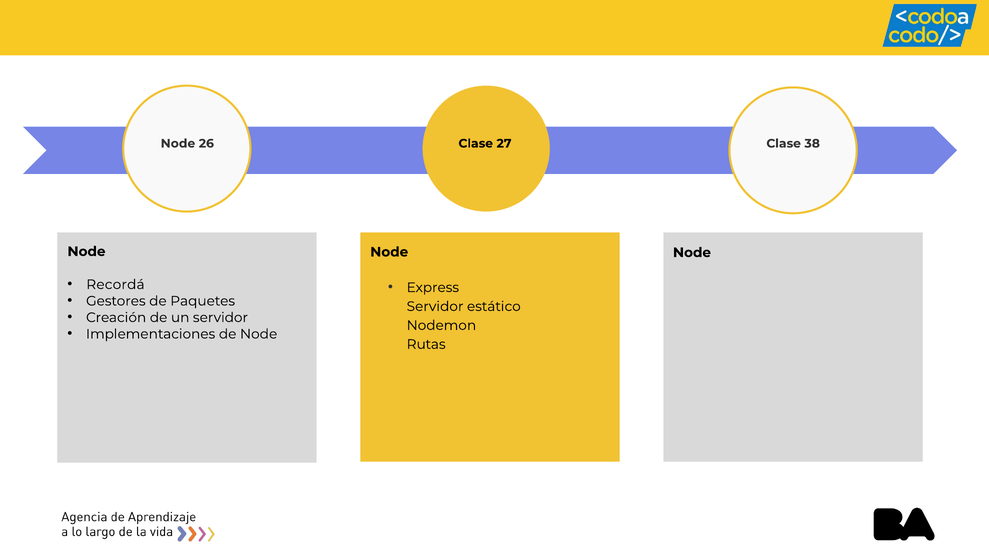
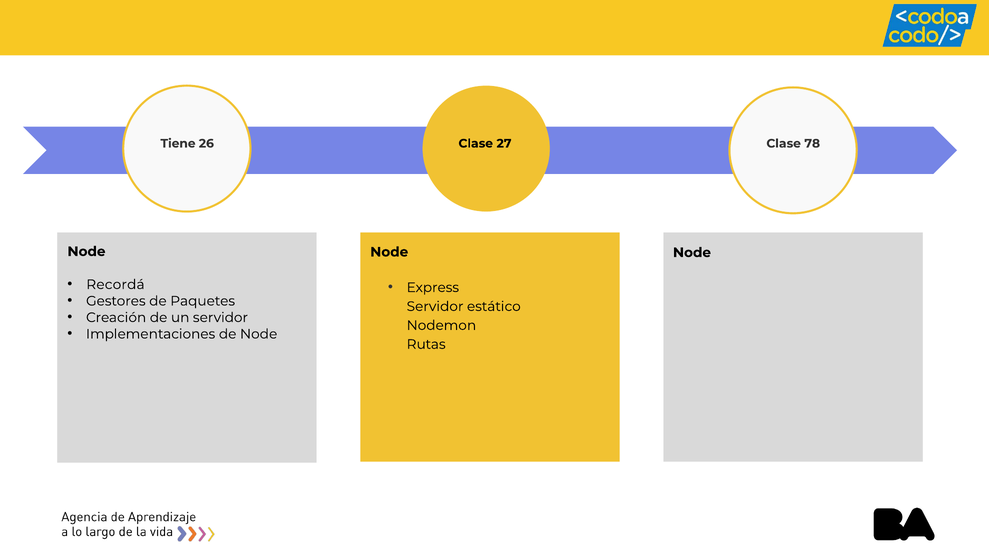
Node: Node -> Tiene (178, 144)
38: 38 -> 78 (812, 144)
